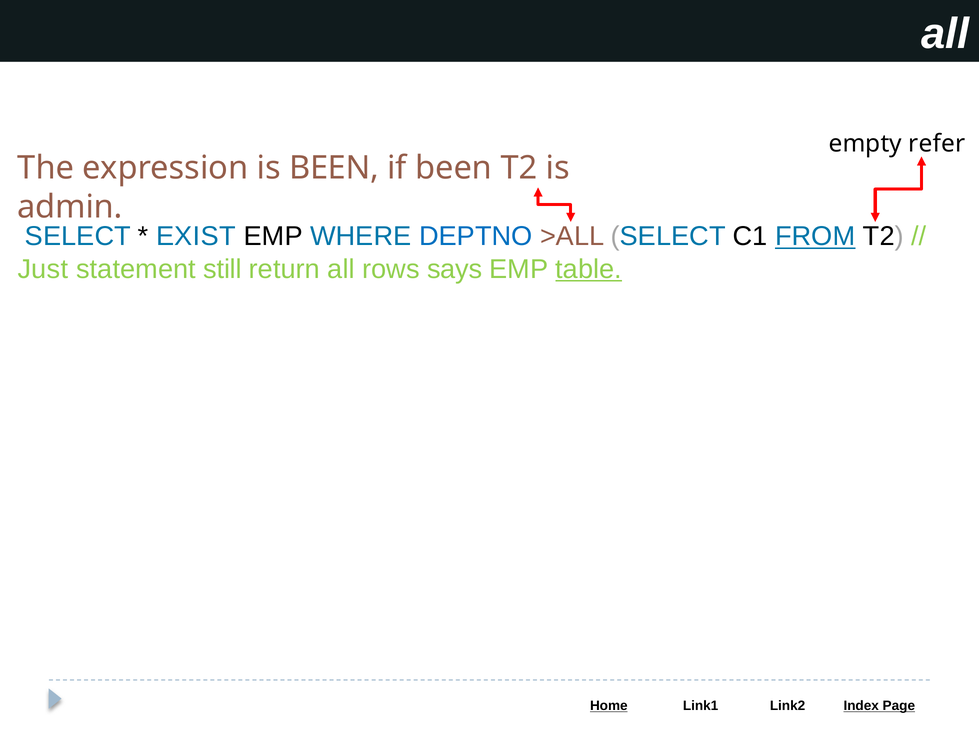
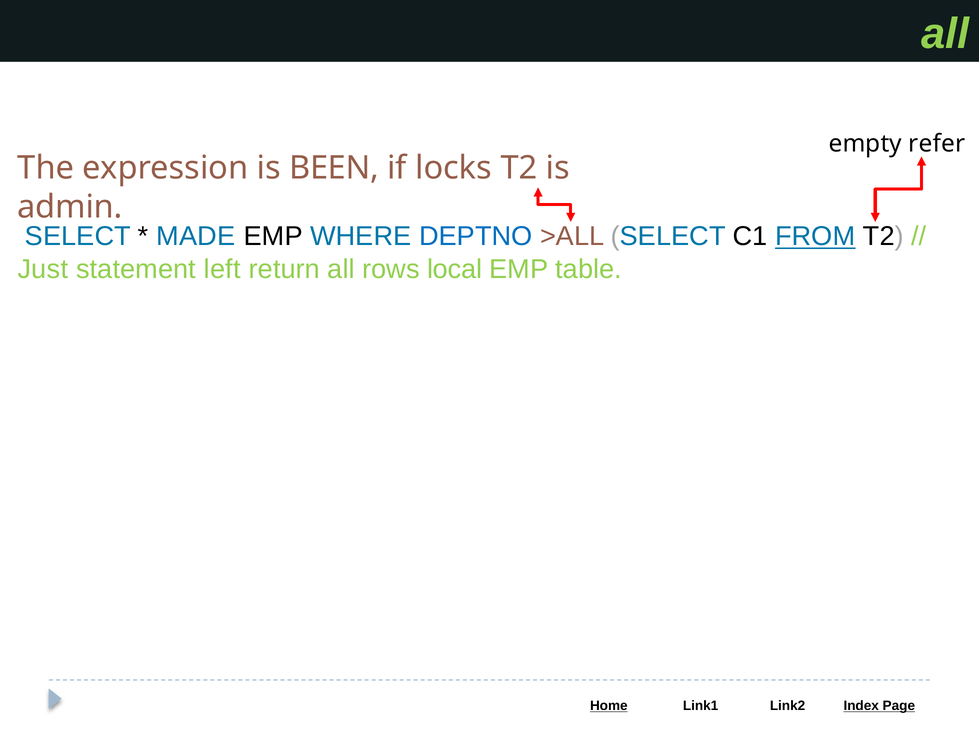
all colour: white -> light green (945, 34)
if been: been -> locks (454, 168)
EXIST: EXIST -> MADE (196, 237)
still: still -> left (222, 269)
says: says -> local (455, 269)
table underline: present -> none (589, 269)
